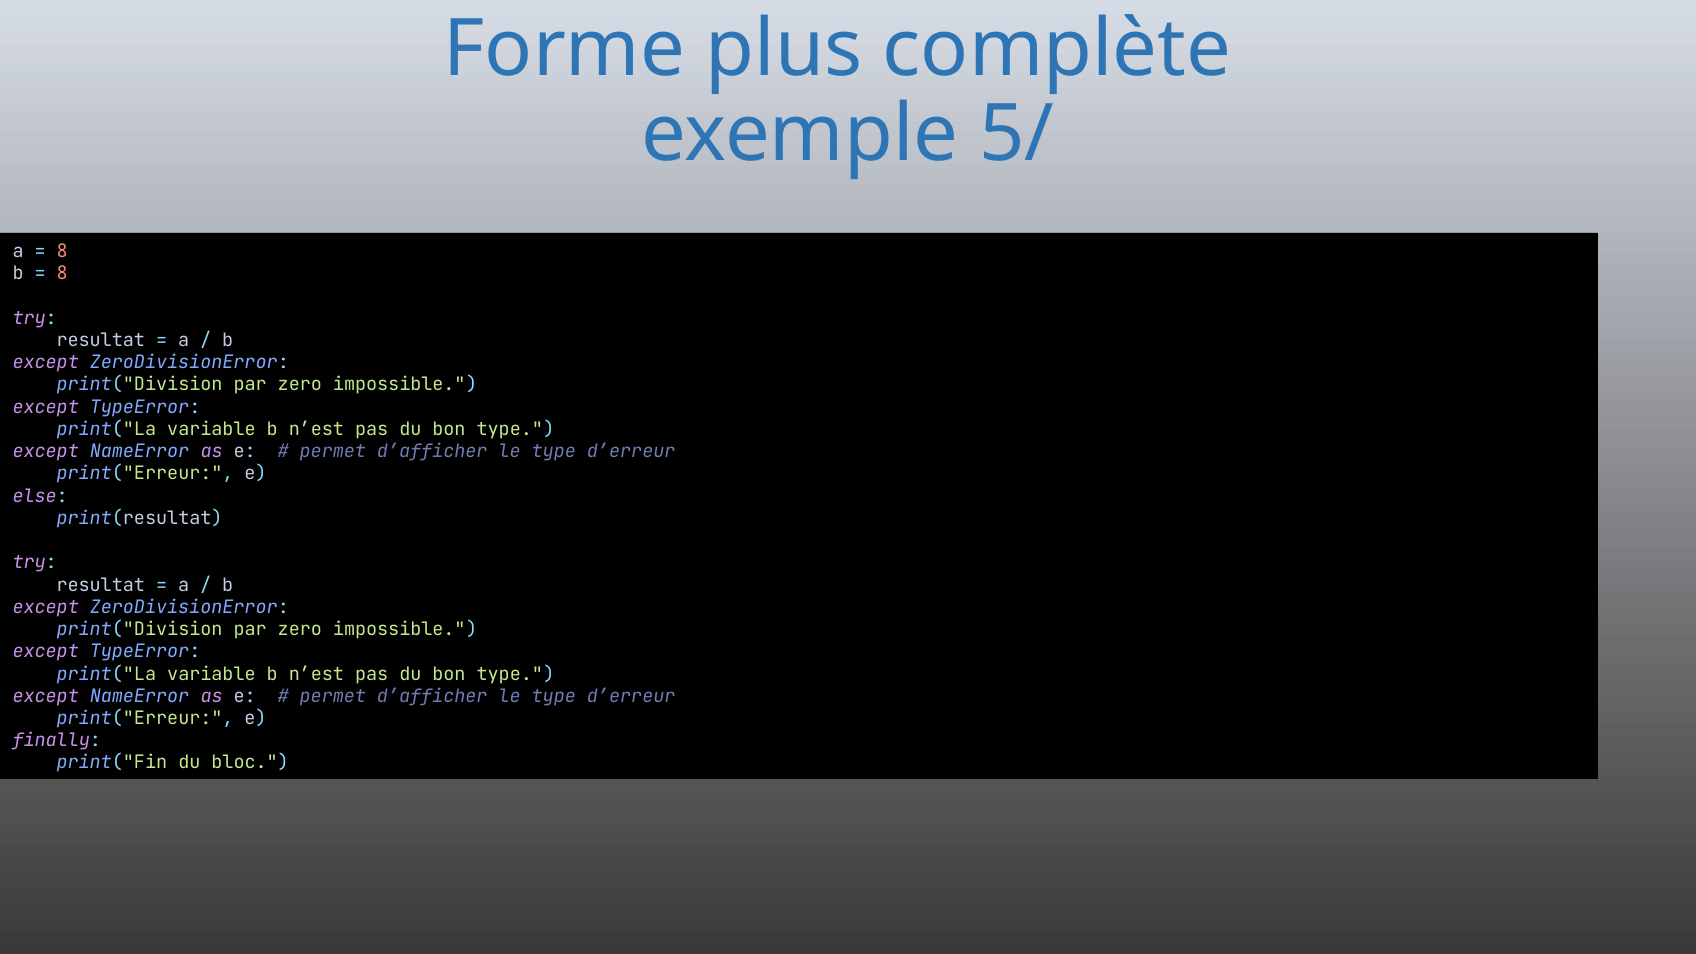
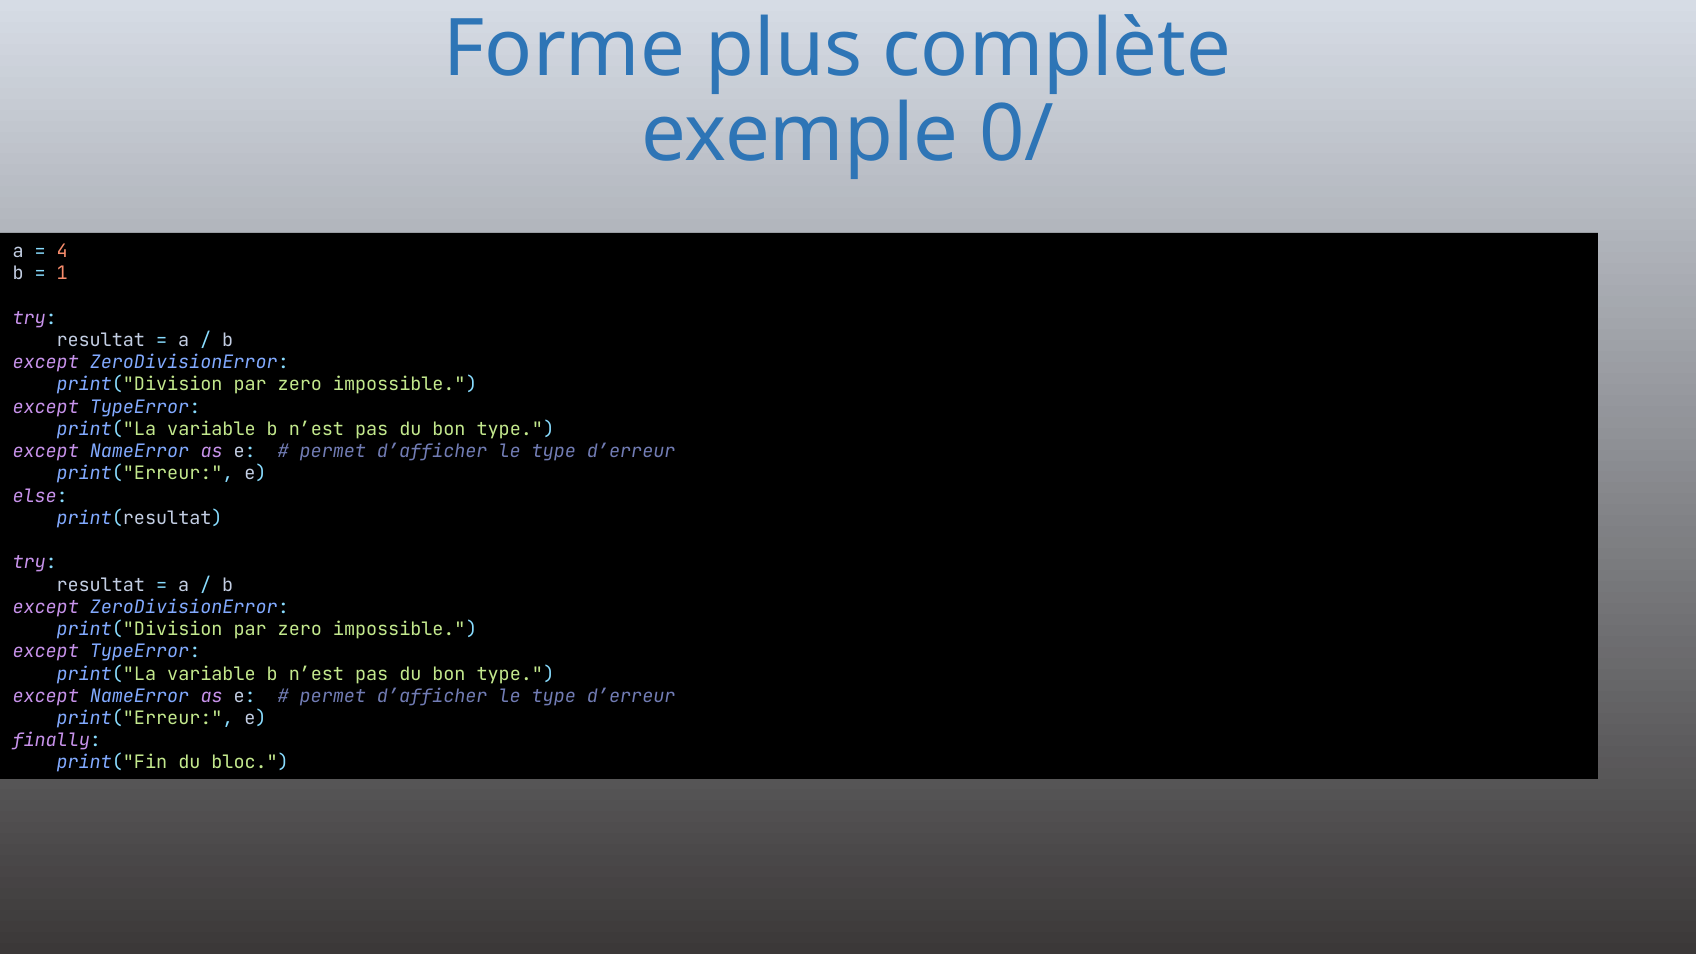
5/: 5/ -> 0/ (1017, 135)
8: 8 -> 4 (62, 251)
8: 8 -> 1 (62, 274)
